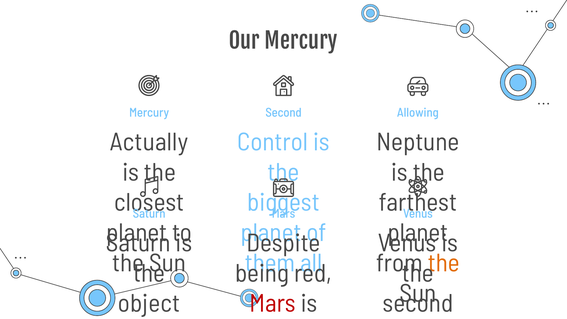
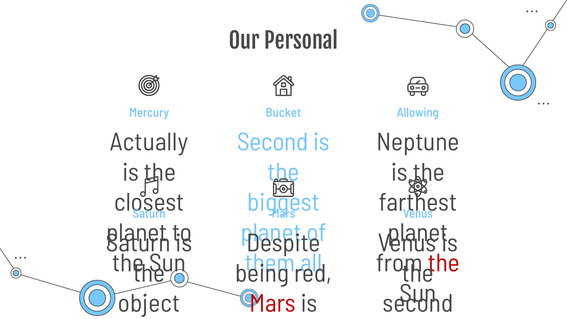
Our Mercury: Mercury -> Personal (301, 41)
Mercury Second: Second -> Bucket (283, 113)
Control: Control -> Second (273, 142)
the colour: orange -> red (444, 263)
